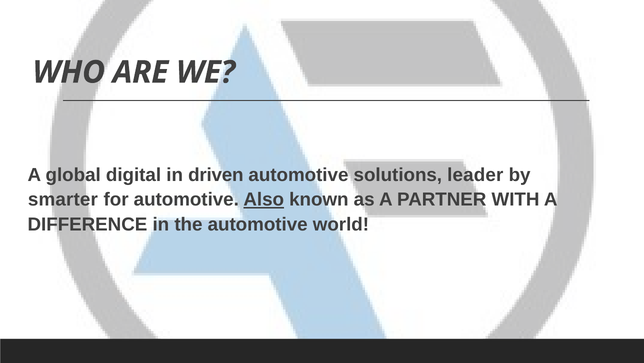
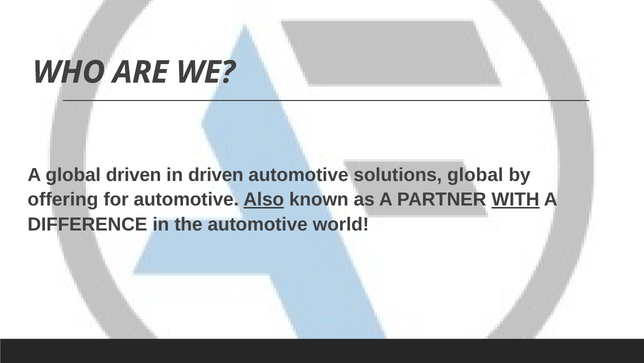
global digital: digital -> driven (134, 174)
solutions leader: leader -> global (475, 174)
smarter: smarter -> offering (63, 199)
WITH underline: none -> present (516, 199)
